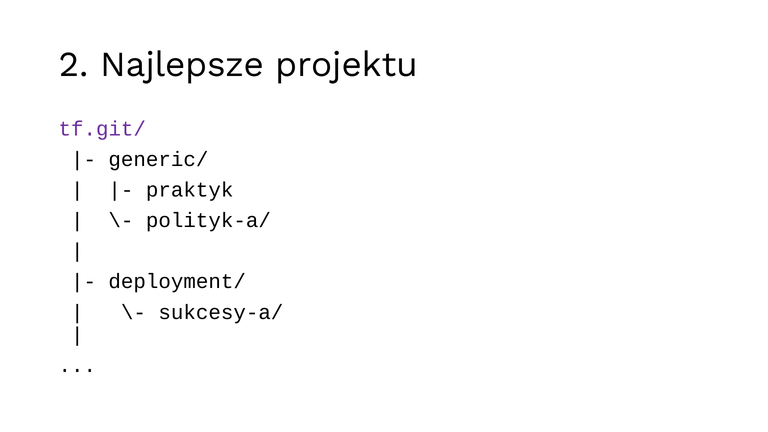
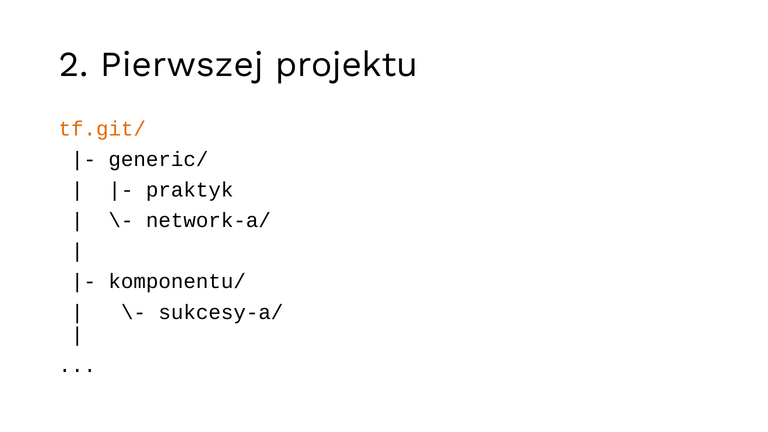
Najlepsze: Najlepsze -> Pierwszej (182, 65)
tf.git/ colour: purple -> orange (102, 129)
polityk-a/: polityk-a/ -> network-a/ (208, 221)
deployment/: deployment/ -> komponentu/ (177, 282)
